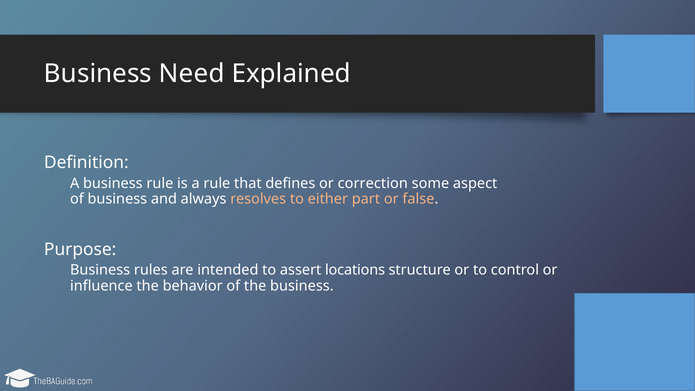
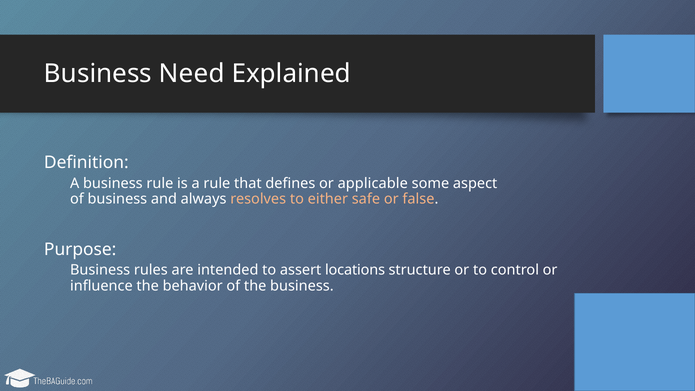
correction: correction -> applicable (373, 183)
part: part -> safe (366, 199)
